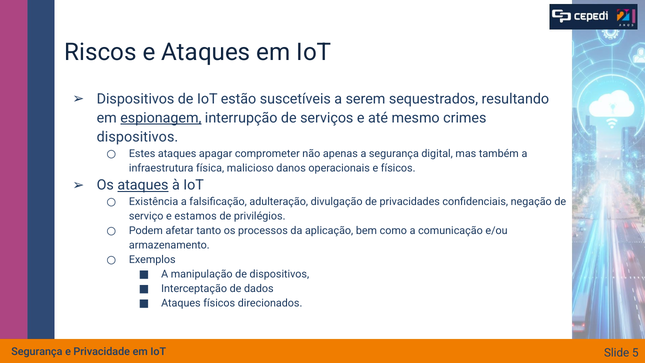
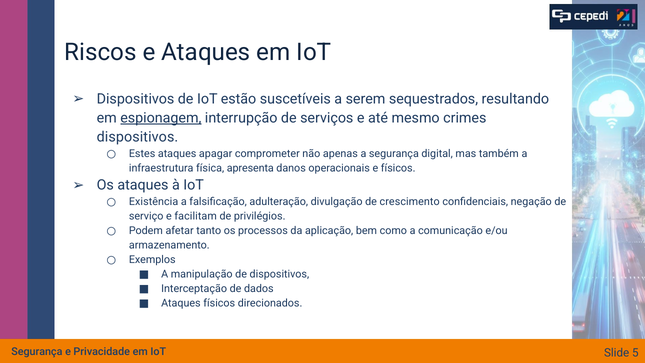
malicioso: malicioso -> apresenta (250, 168)
ataques underline: present -> none (143, 185)
privacidades: privacidades -> crescimento (410, 202)
estamos: estamos -> facilitam (196, 216)
